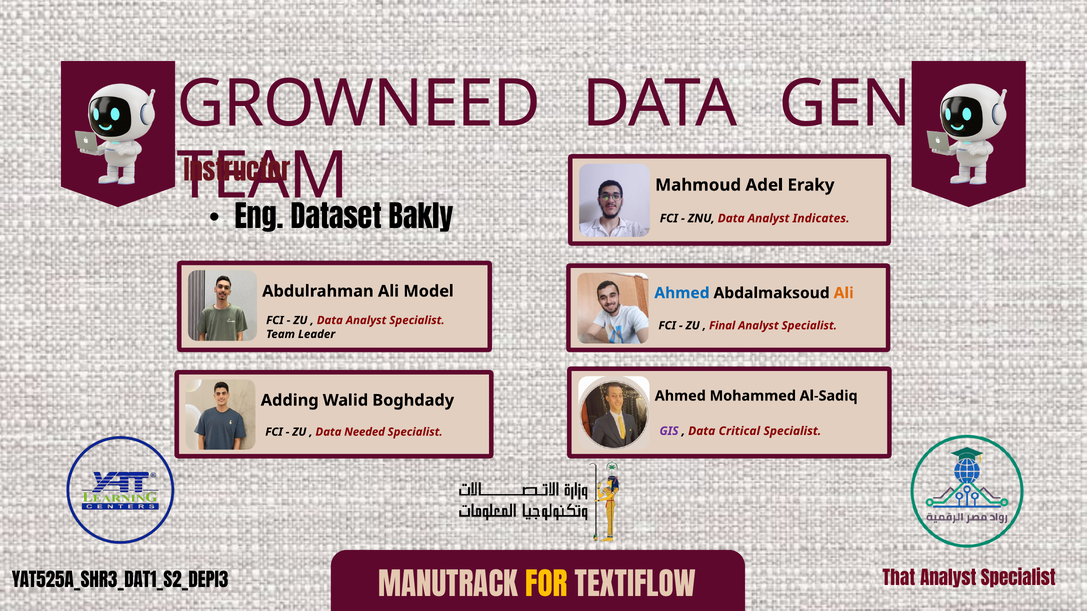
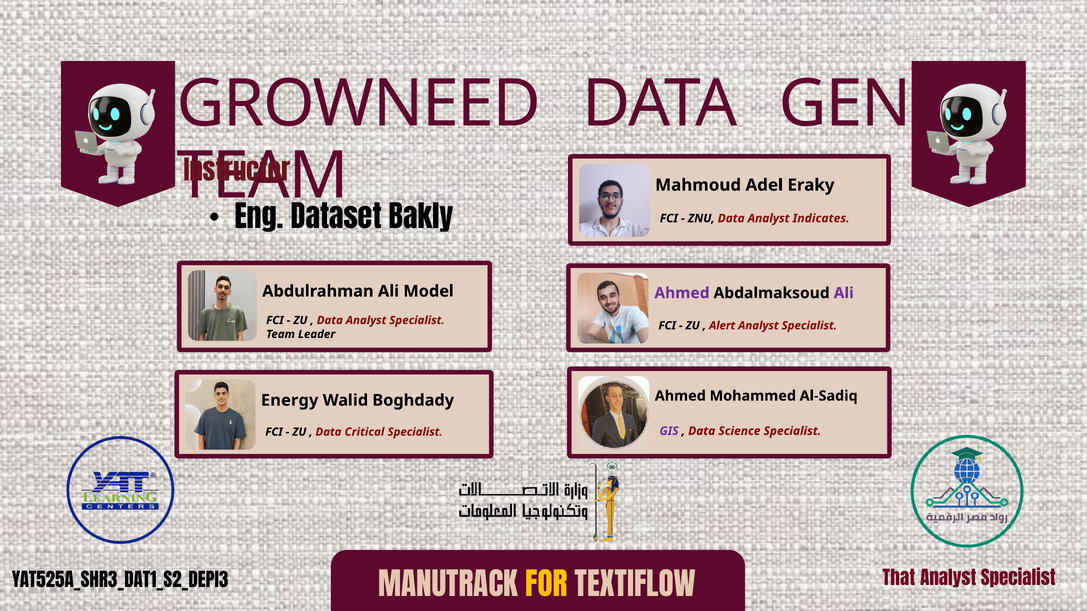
Ahmed colour: blue -> purple (682, 293)
Ali colour: orange -> purple (844, 293)
Final: Final -> Alert (722, 326)
Adding: Adding -> Energy (290, 401)
Critical: Critical -> Science (739, 431)
Needed: Needed -> Critical (364, 432)
